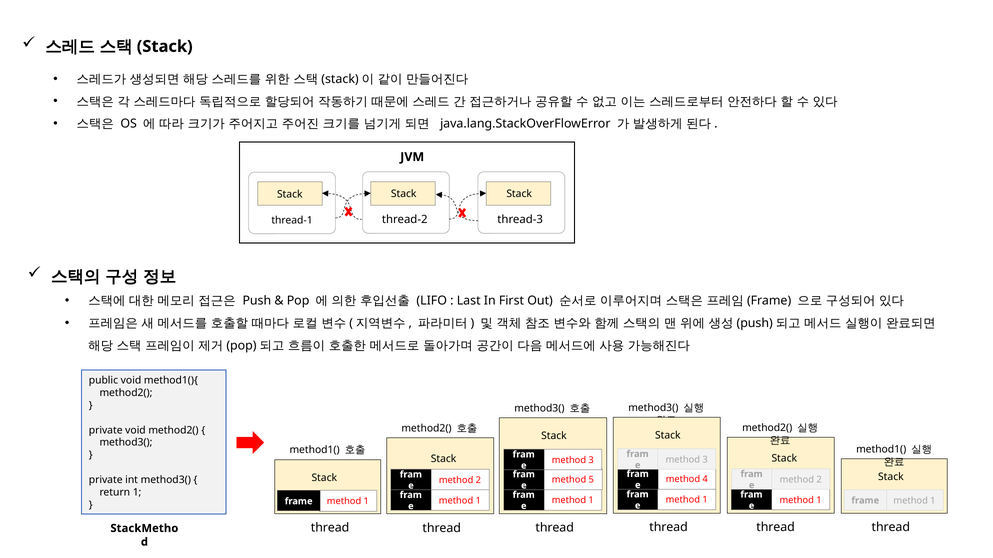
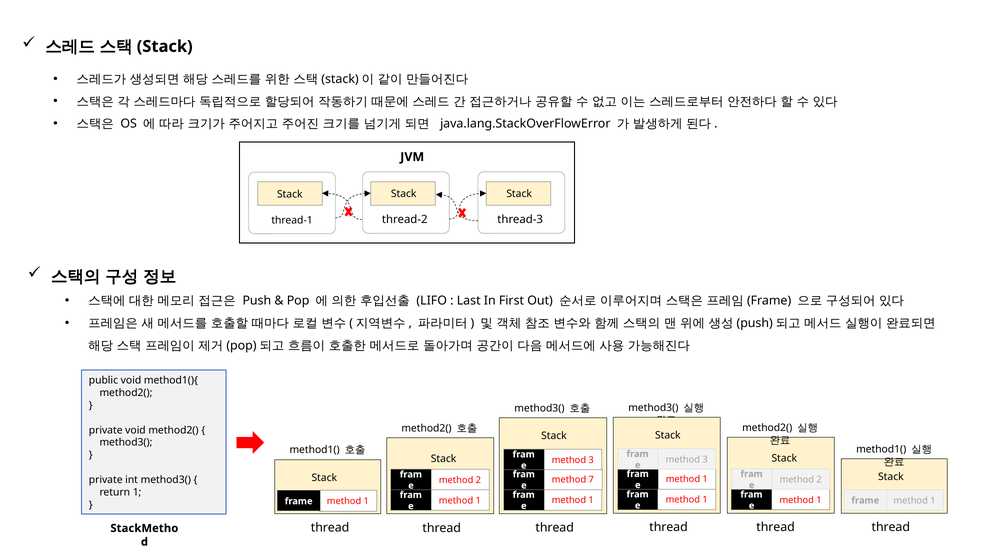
4: 4 -> 1 (705, 480)
5: 5 -> 7 (591, 480)
